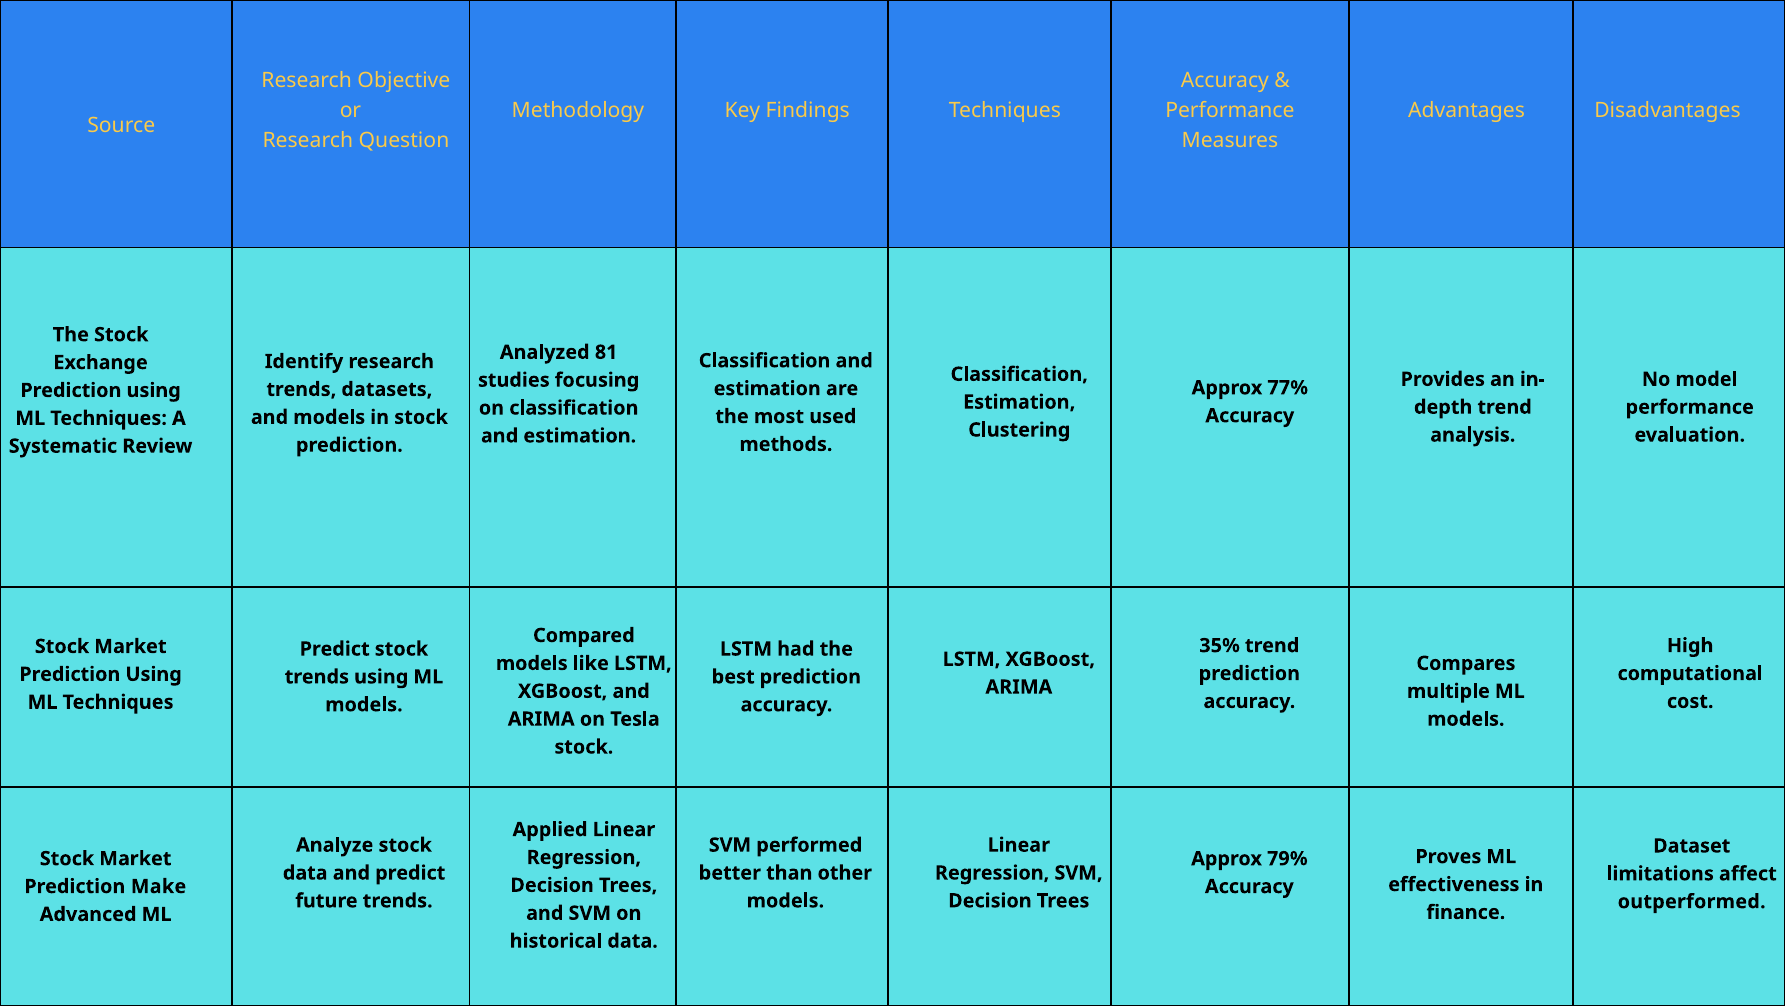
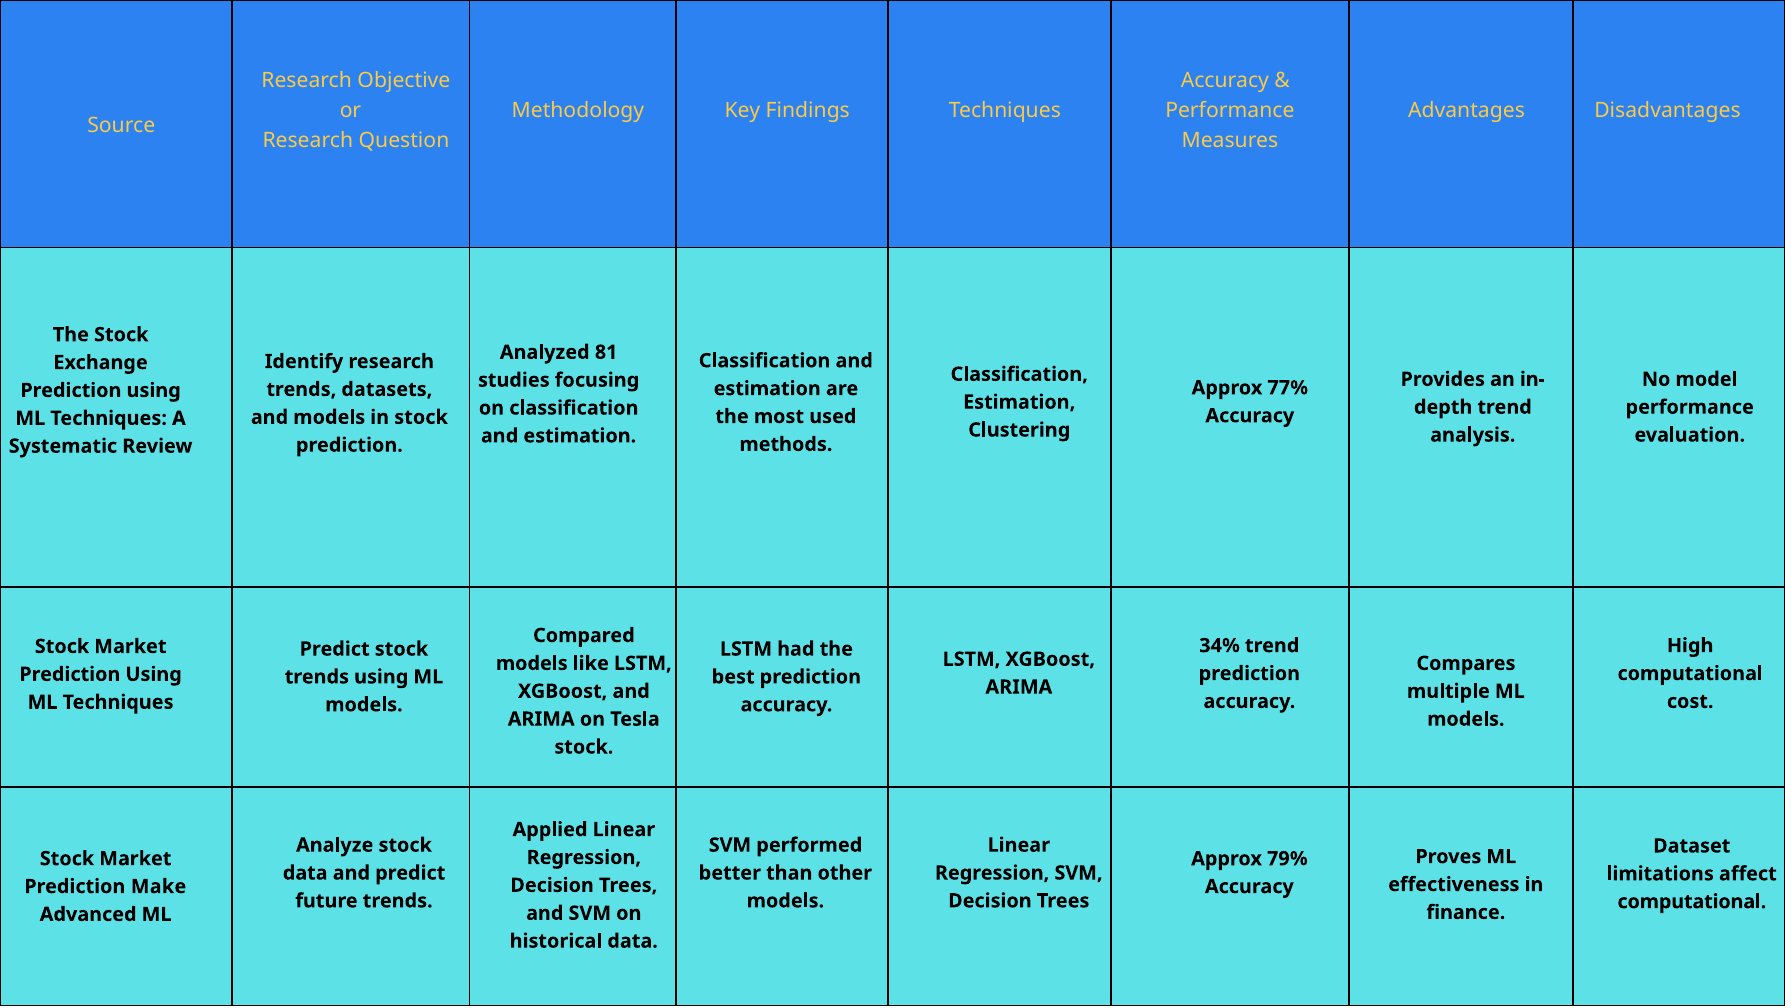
35%: 35% -> 34% (1220, 645)
outperformed: outperformed -> computational (1692, 901)
